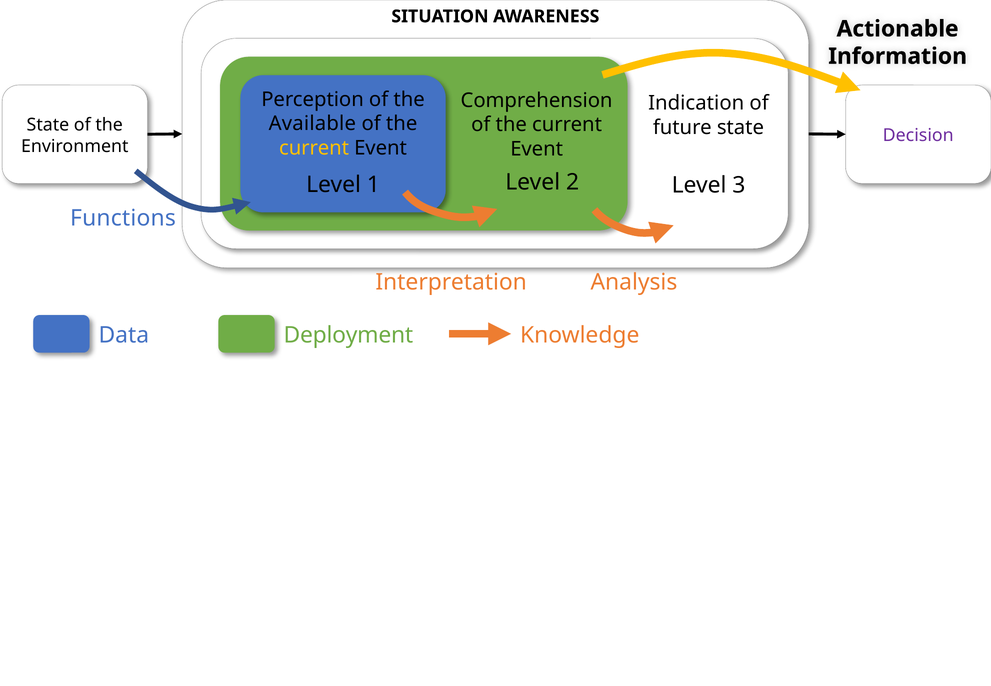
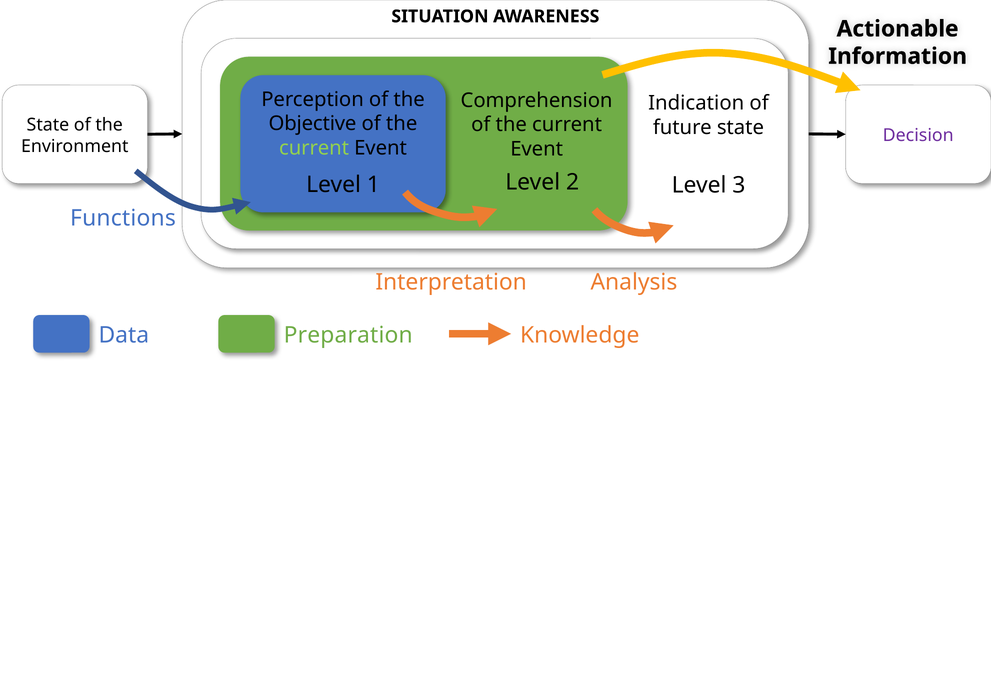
Available: Available -> Objective (313, 124)
current colour: yellow -> light green (314, 148)
Deployment: Deployment -> Preparation (348, 335)
